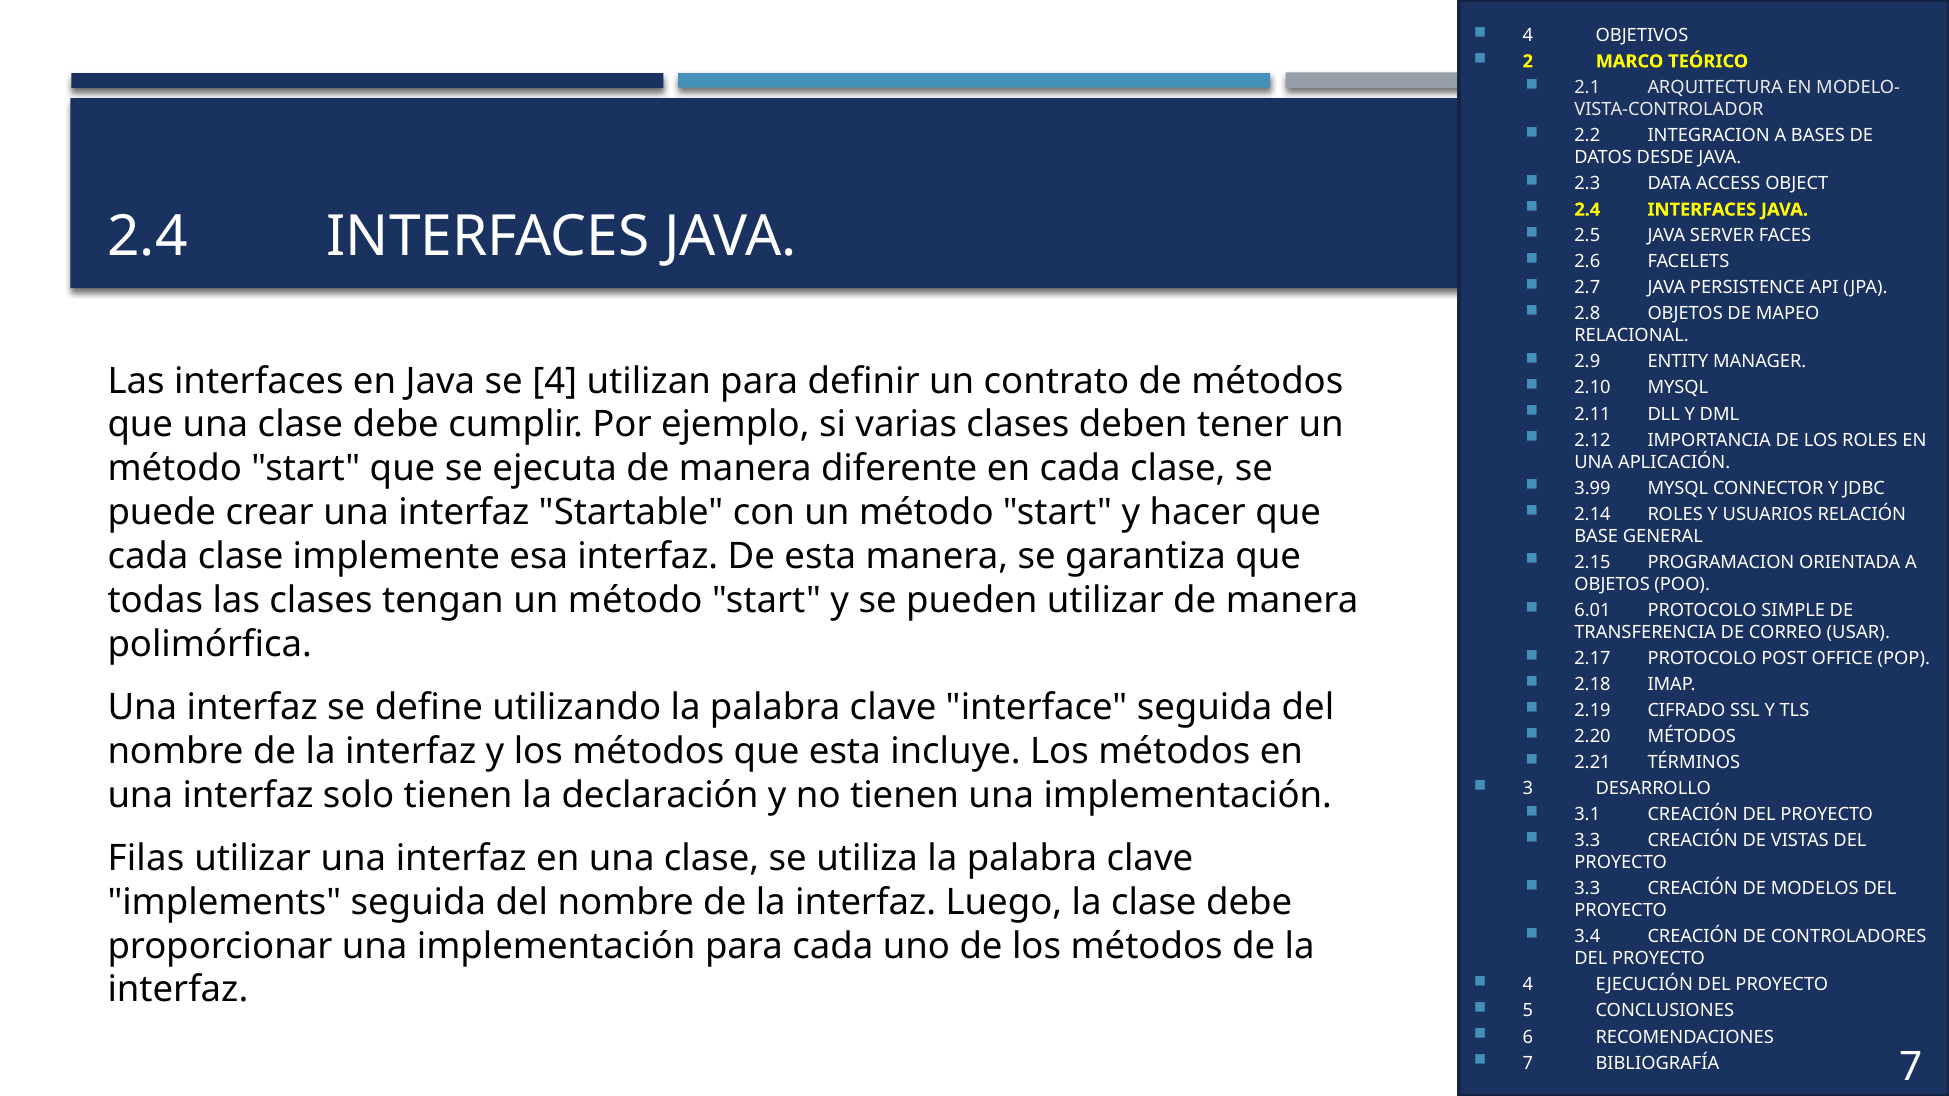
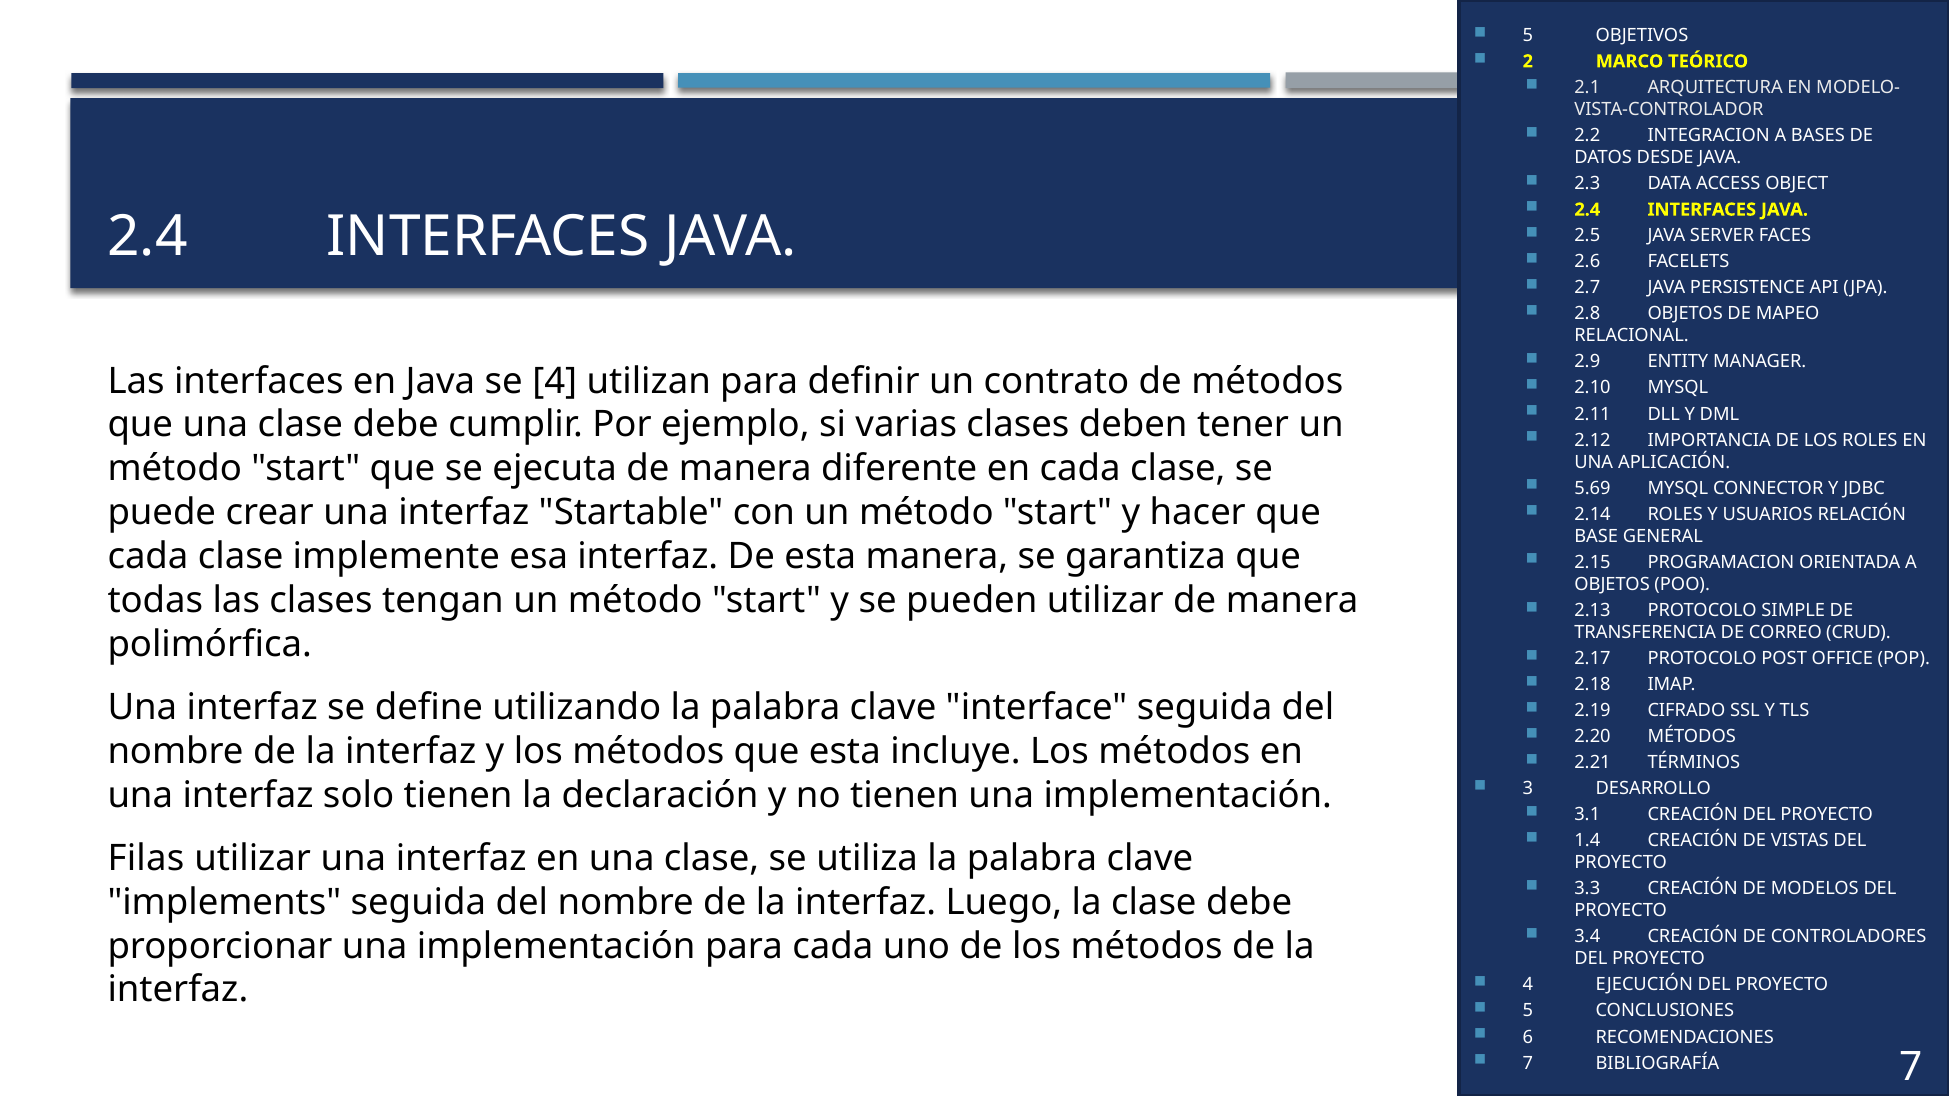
4: 4 -> 5 (1528, 35)
3.99: 3.99 -> 5.69 (1592, 488)
6.01: 6.01 -> 2.13 (1592, 610)
USAR: USAR -> CRUD (1858, 632)
3.3: 3.3 -> 1.4 (1587, 841)
